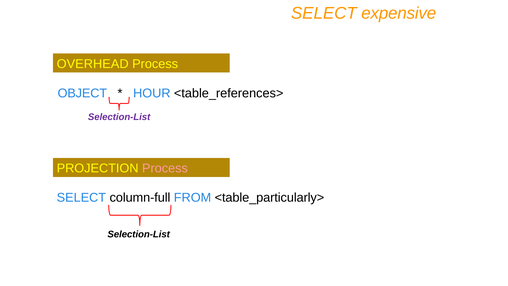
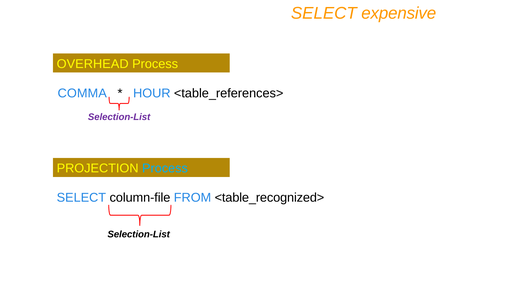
OBJECT: OBJECT -> COMMA (82, 93)
Process colour: pink -> light blue (165, 168)
column-full: column-full -> column-file (140, 198)
<table_particularly>: <table_particularly> -> <table_recognized> (269, 198)
